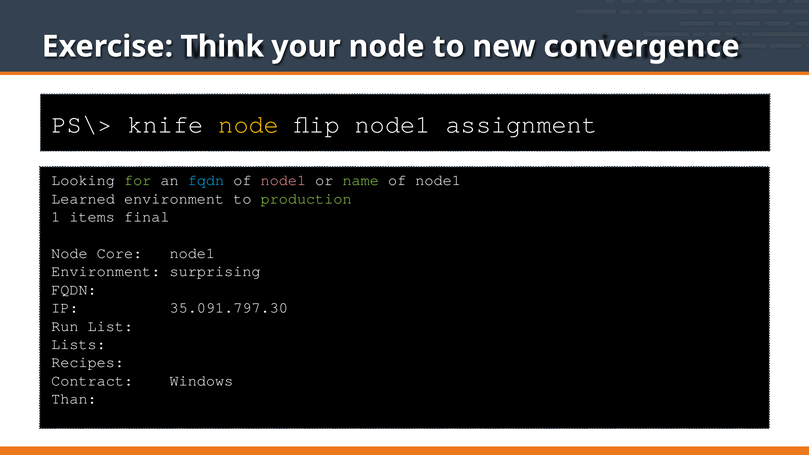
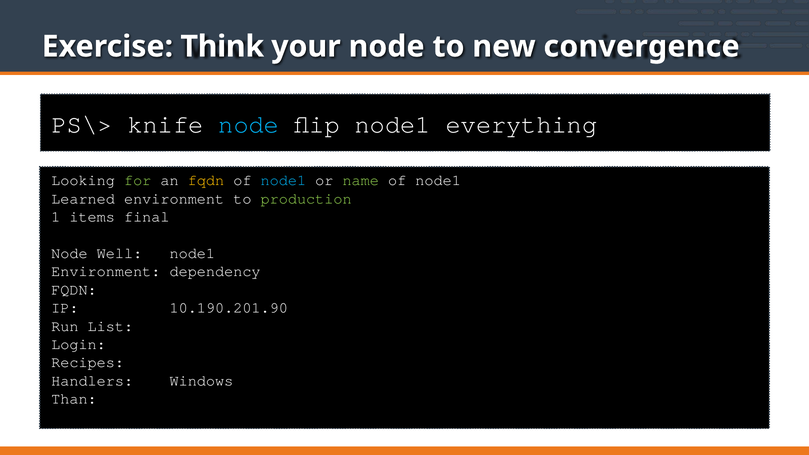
node colour: yellow -> light blue (249, 124)
assignment: assignment -> everything (521, 124)
fqdn colour: light blue -> yellow (206, 180)
node1 colour: pink -> light blue (283, 180)
Core: Core -> Well (119, 253)
surprising: surprising -> dependency (215, 271)
35.091.797.30: 35.091.797.30 -> 10.190.201.90 (229, 308)
Lists: Lists -> Login (79, 344)
Contract: Contract -> Handlers (92, 381)
